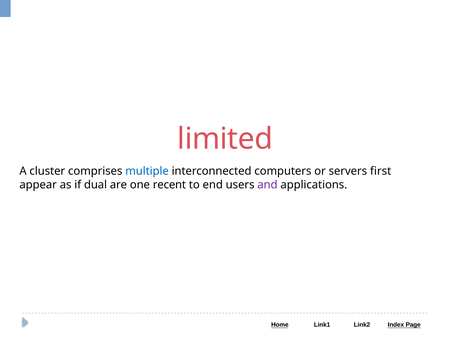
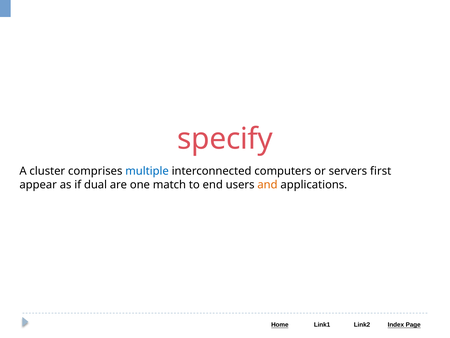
limited: limited -> specify (225, 139)
recent: recent -> match (169, 184)
and colour: purple -> orange (267, 184)
